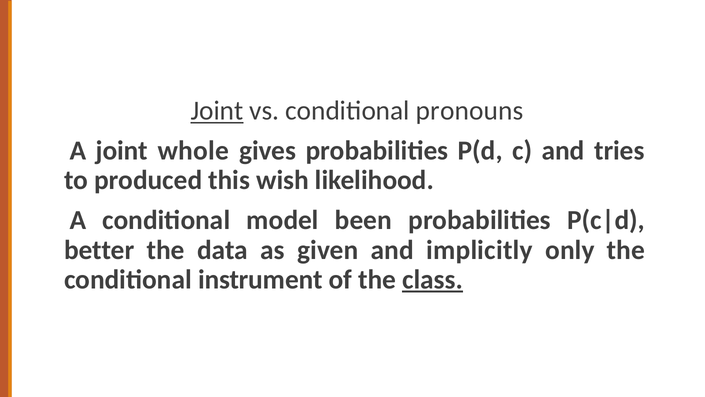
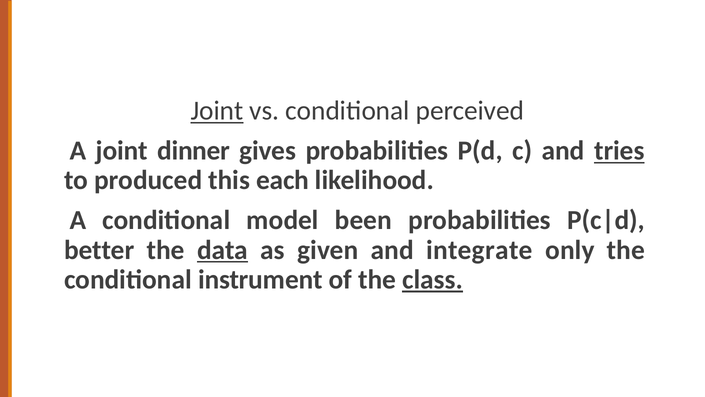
pronouns: pronouns -> perceived (470, 111)
whole: whole -> dinner (194, 151)
tries underline: none -> present (619, 151)
wish: wish -> each (283, 180)
data underline: none -> present (223, 250)
implicitly: implicitly -> integrate (479, 250)
